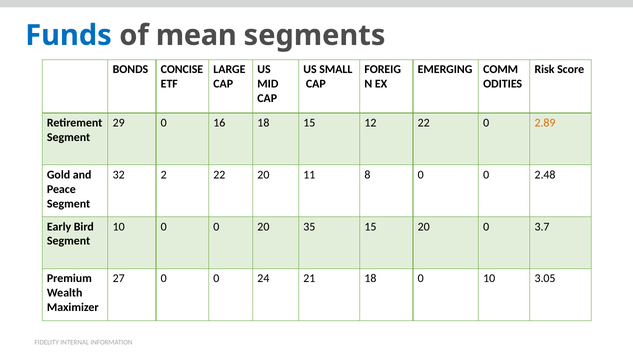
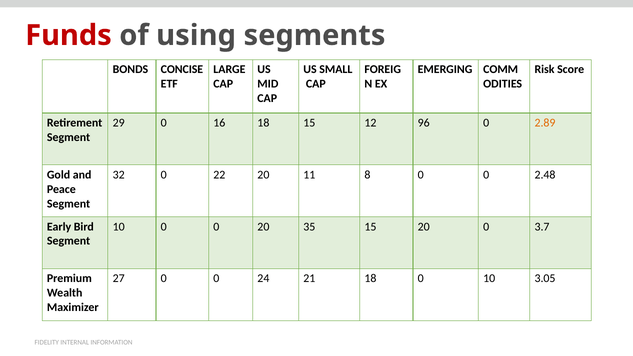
Funds colour: blue -> red (68, 35)
mean: mean -> using (196, 35)
12 22: 22 -> 96 (424, 123)
32 2: 2 -> 0 (164, 175)
